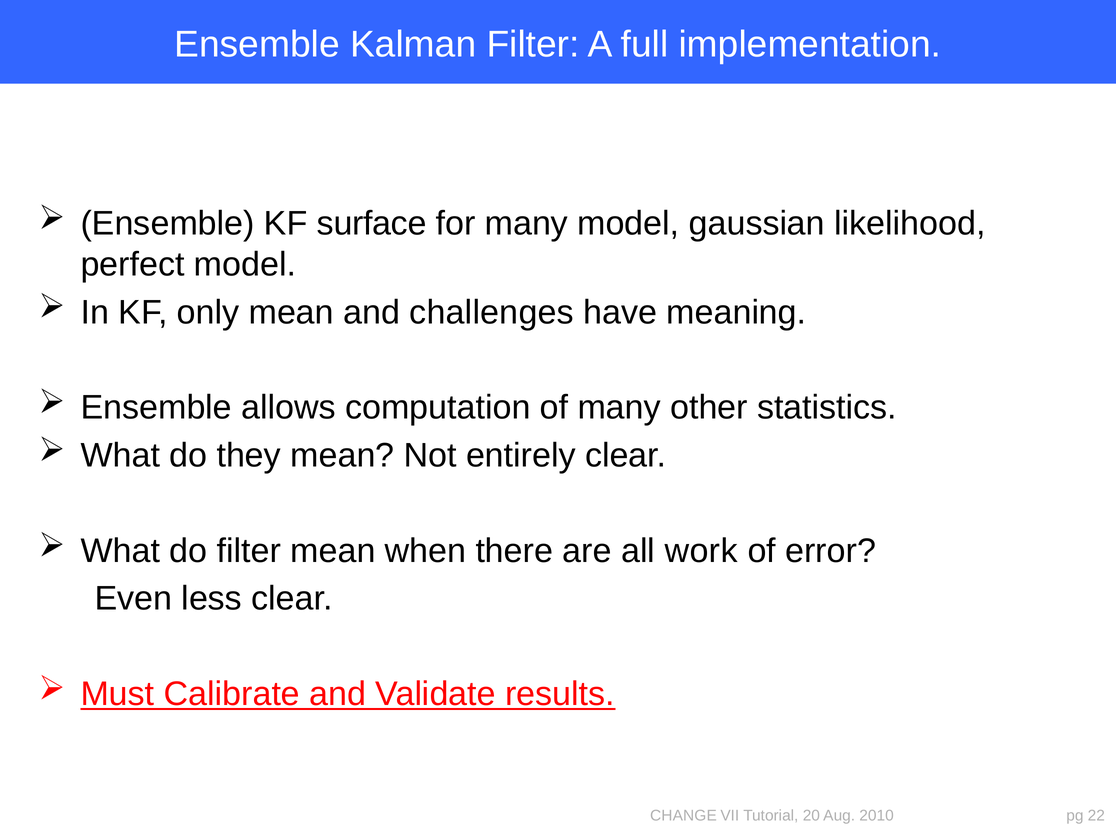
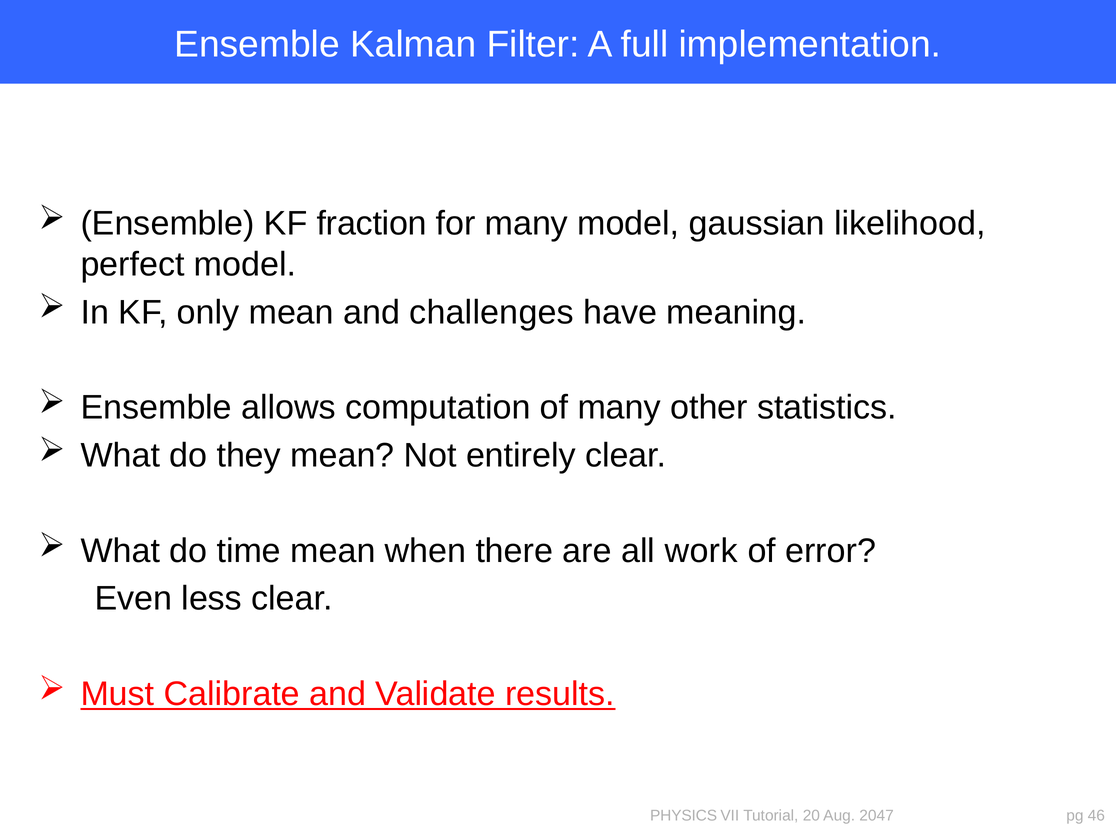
surface: surface -> fraction (372, 224)
do filter: filter -> time (249, 551)
CHANGE: CHANGE -> PHYSICS (684, 816)
2010: 2010 -> 2047 (877, 816)
22: 22 -> 46 (1096, 816)
